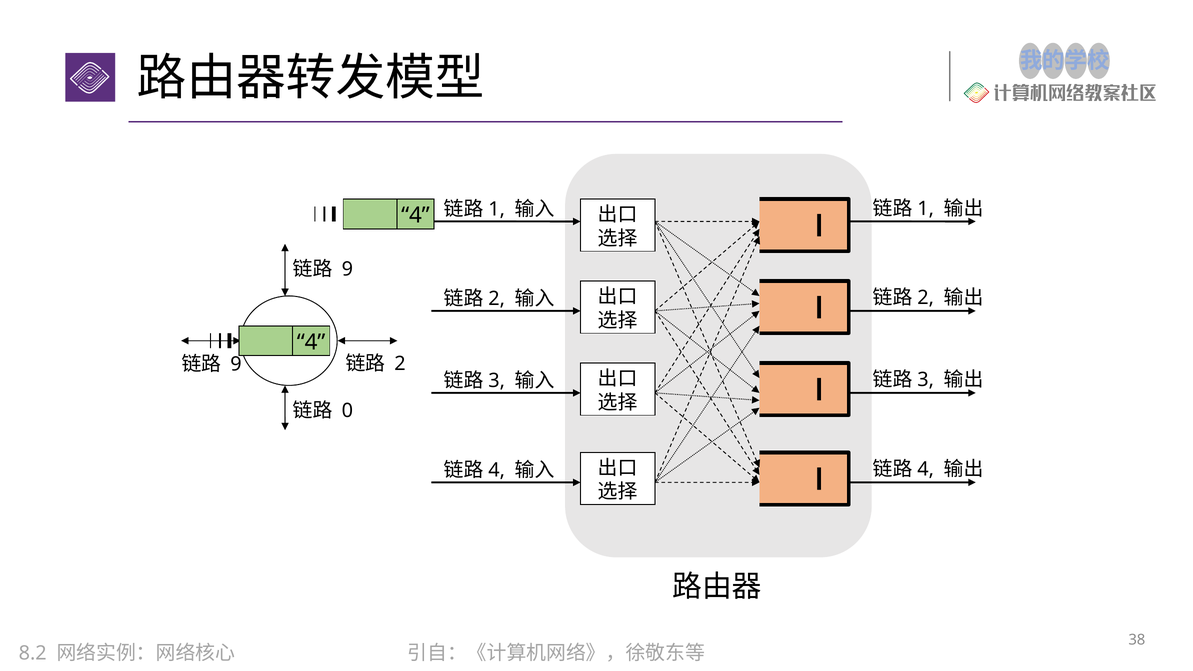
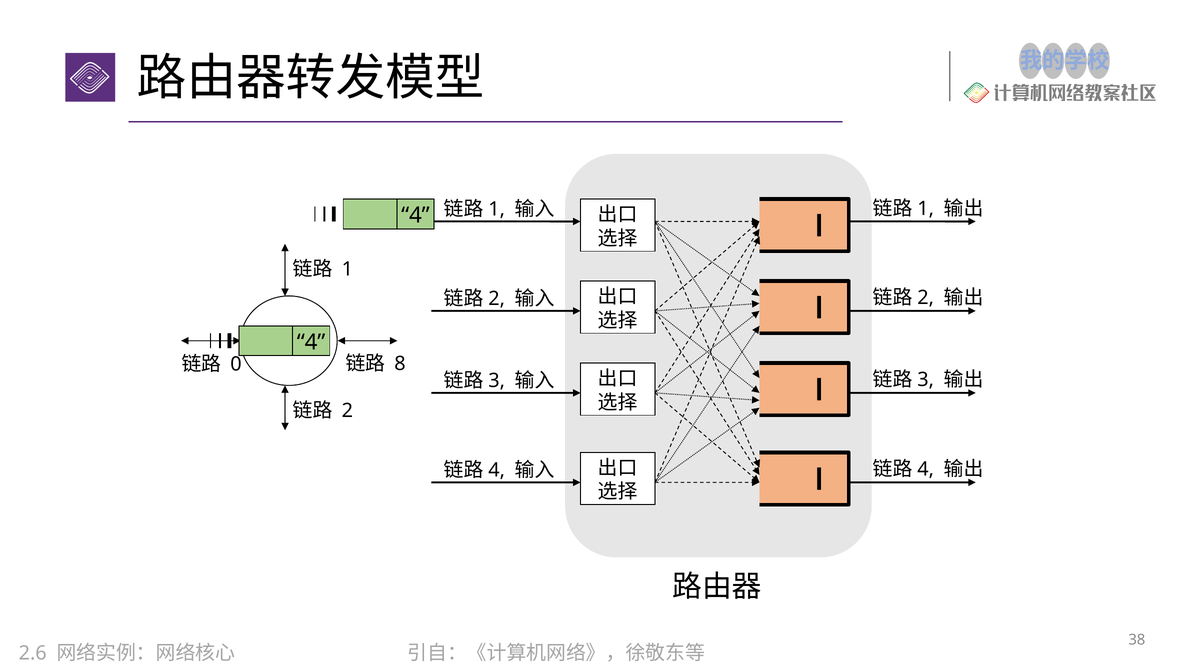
9: 9 -> 1 (347, 269)
2: 2 -> 8 (400, 364)
9: 9 -> 0 (236, 364)
0: 0 -> 2 (347, 411)
8.2: 8.2 -> 2.6 (33, 653)
